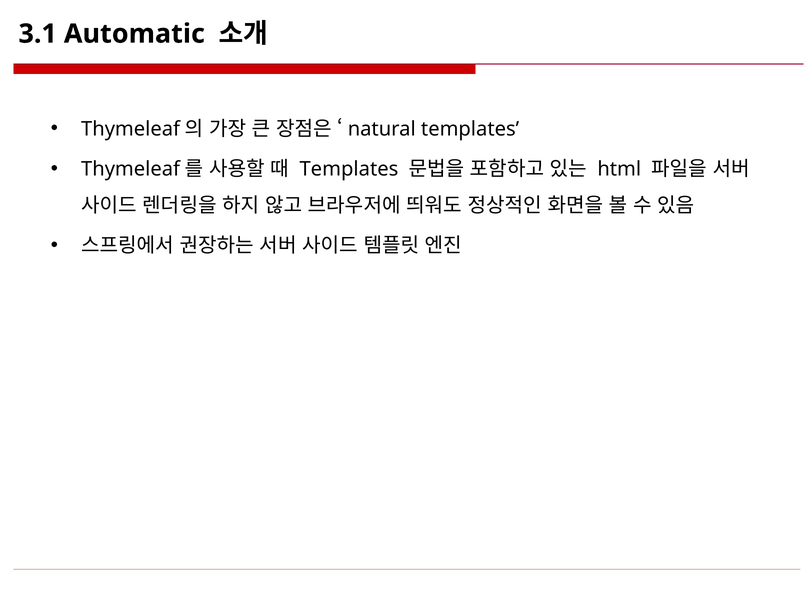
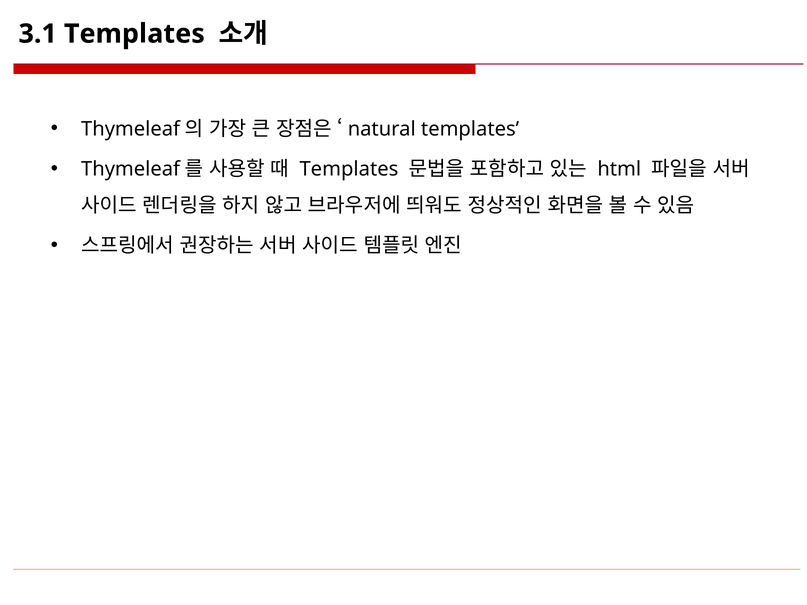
3.1 Automatic: Automatic -> Templates (134, 34)
